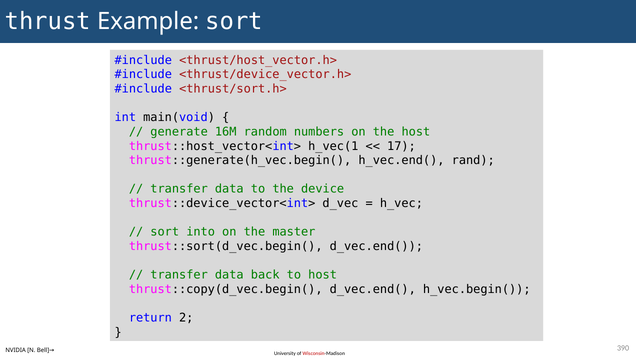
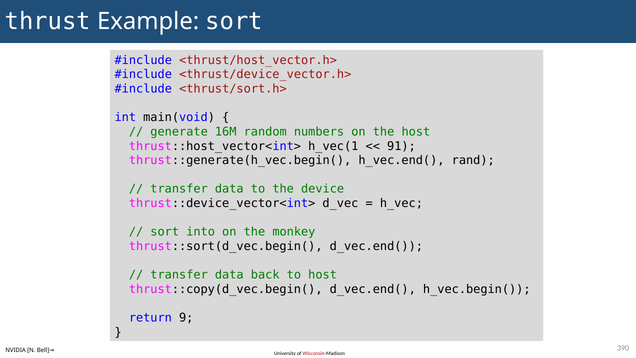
17: 17 -> 91 (401, 146)
master: master -> monkey (294, 232)
2: 2 -> 9 (186, 318)
